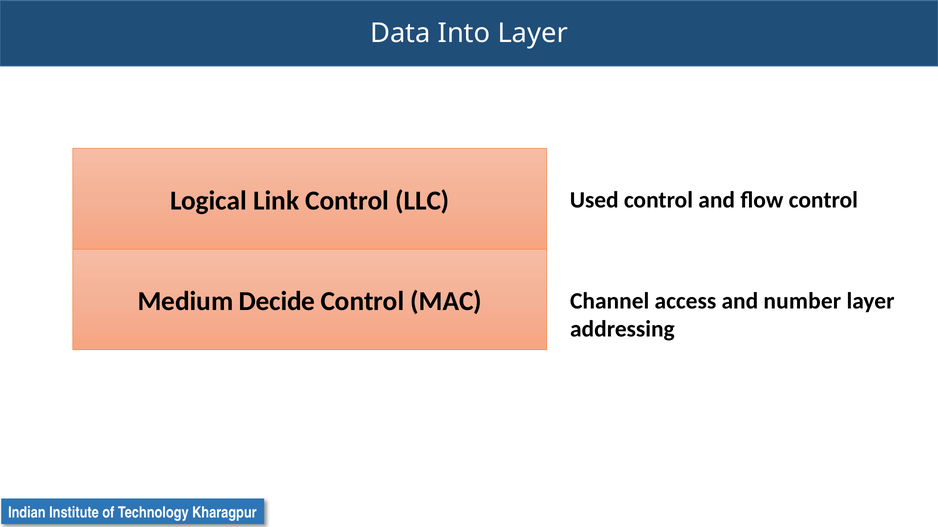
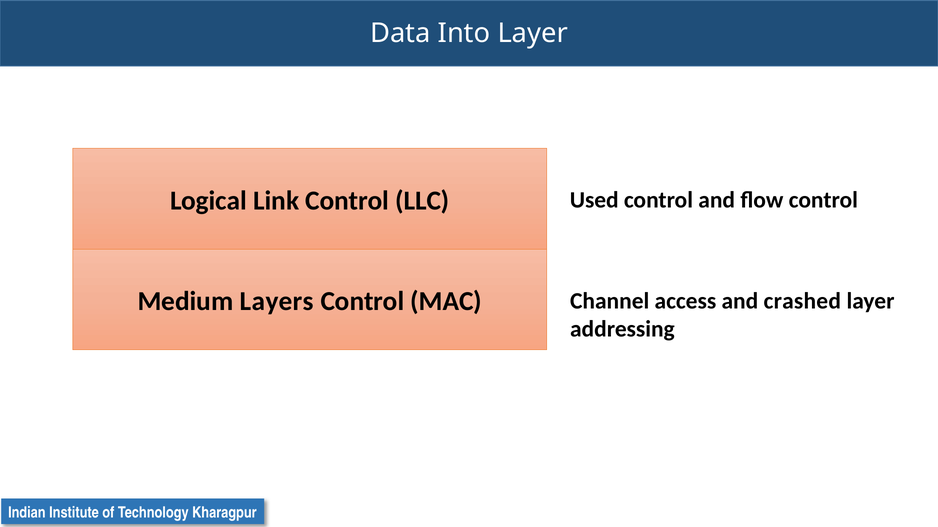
Decide: Decide -> Layers (277, 302)
number: number -> crashed (802, 301)
